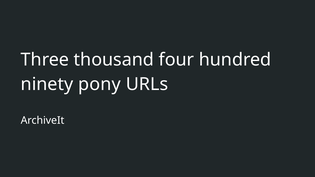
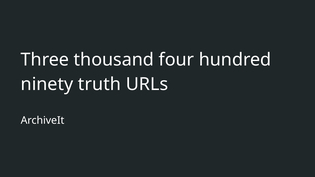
pony: pony -> truth (99, 84)
